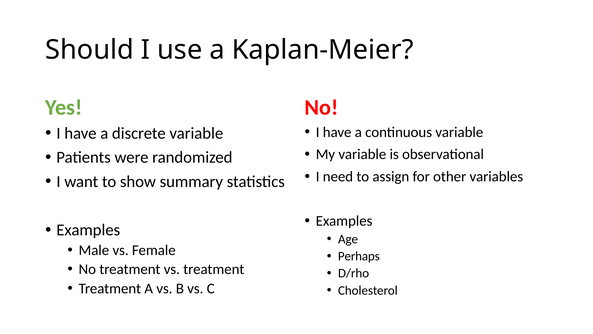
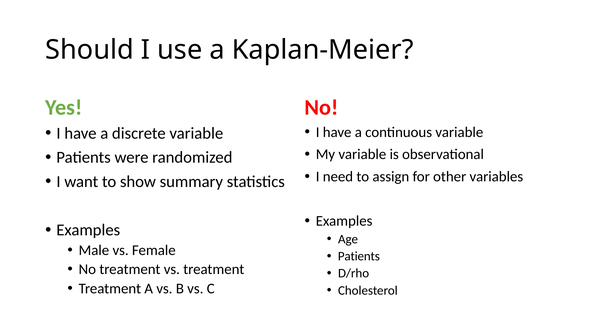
Perhaps: Perhaps -> Patients (359, 256)
